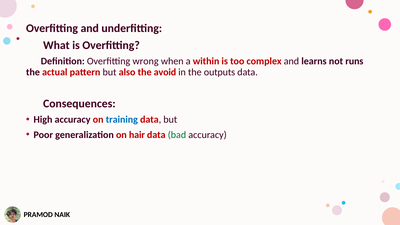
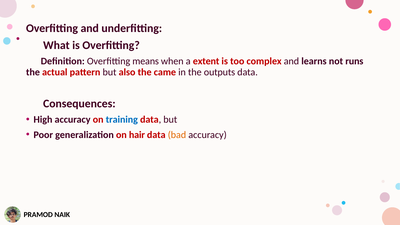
wrong: wrong -> means (146, 61)
within: within -> extent (206, 61)
avoid: avoid -> came (165, 72)
bad colour: green -> orange (177, 135)
